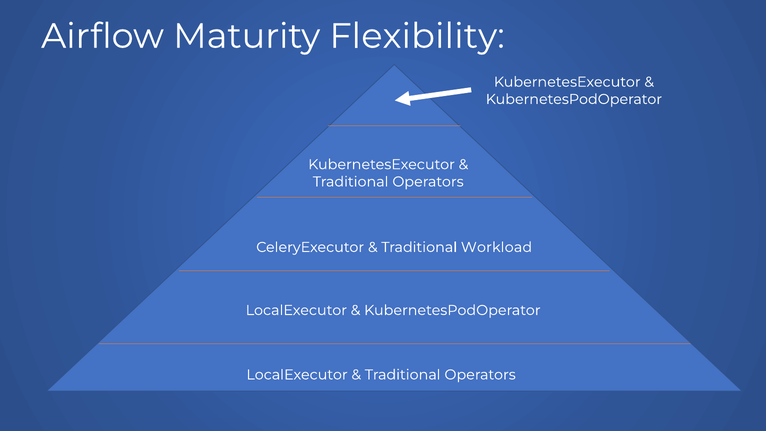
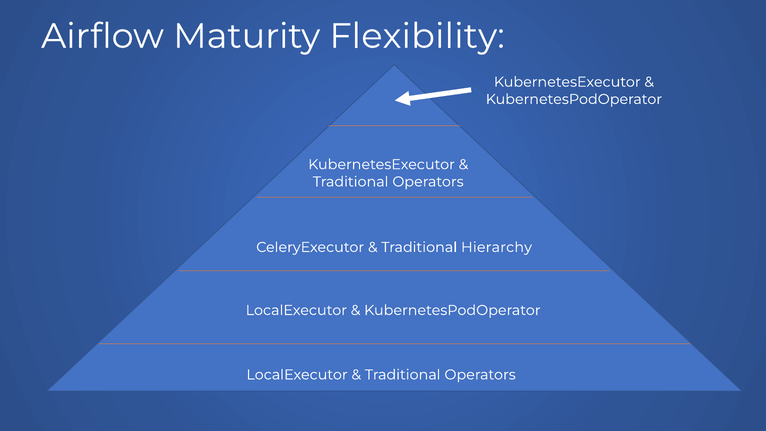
Workload: Workload -> Hierarchy (497, 247)
